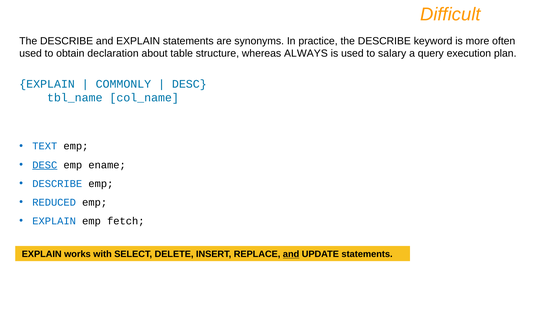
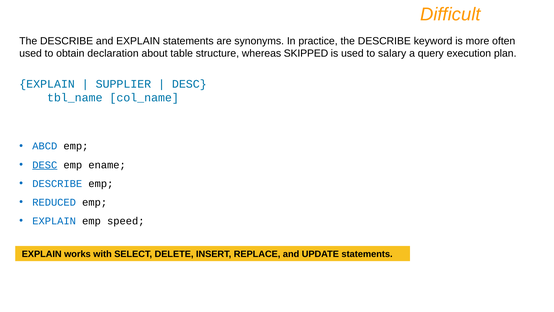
ALWAYS: ALWAYS -> SKIPPED (306, 53)
COMMONLY: COMMONLY -> SUPPLIER (123, 84)
TEXT: TEXT -> ABCD (45, 146)
fetch: fetch -> speed (126, 221)
and underline: present -> none (291, 254)
